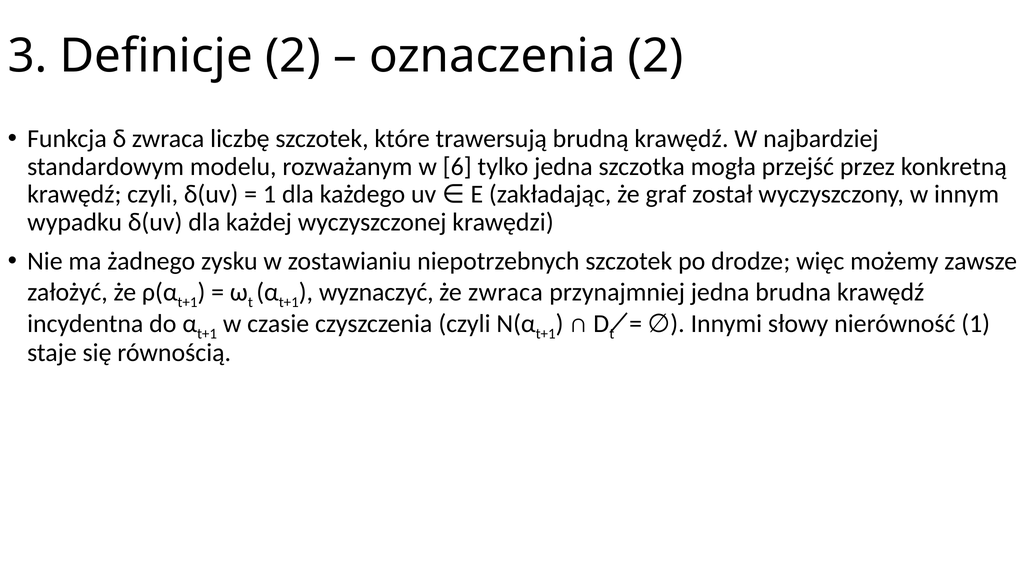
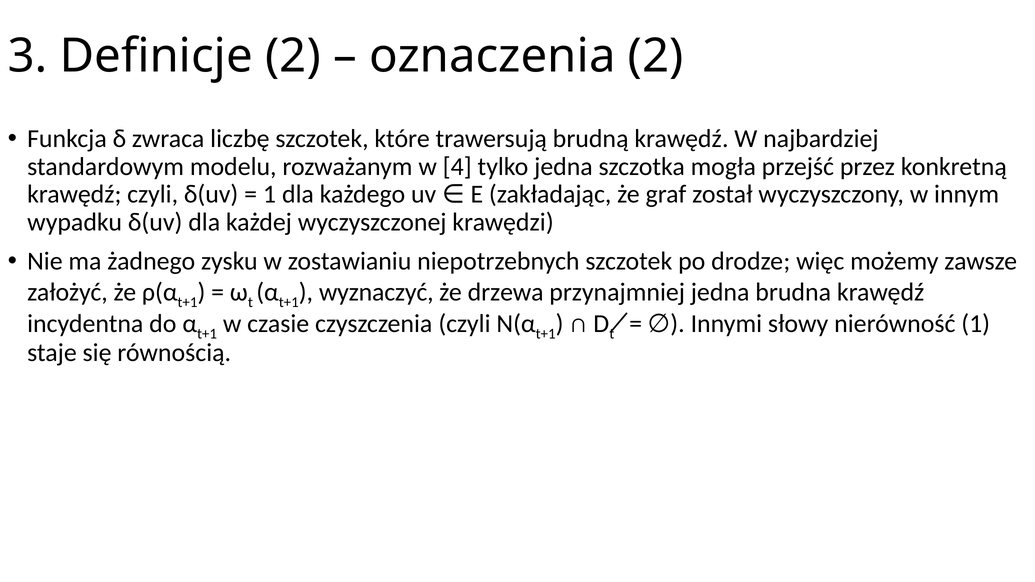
6: 6 -> 4 (457, 167)
że zwraca: zwraca -> drzewa (506, 292)
